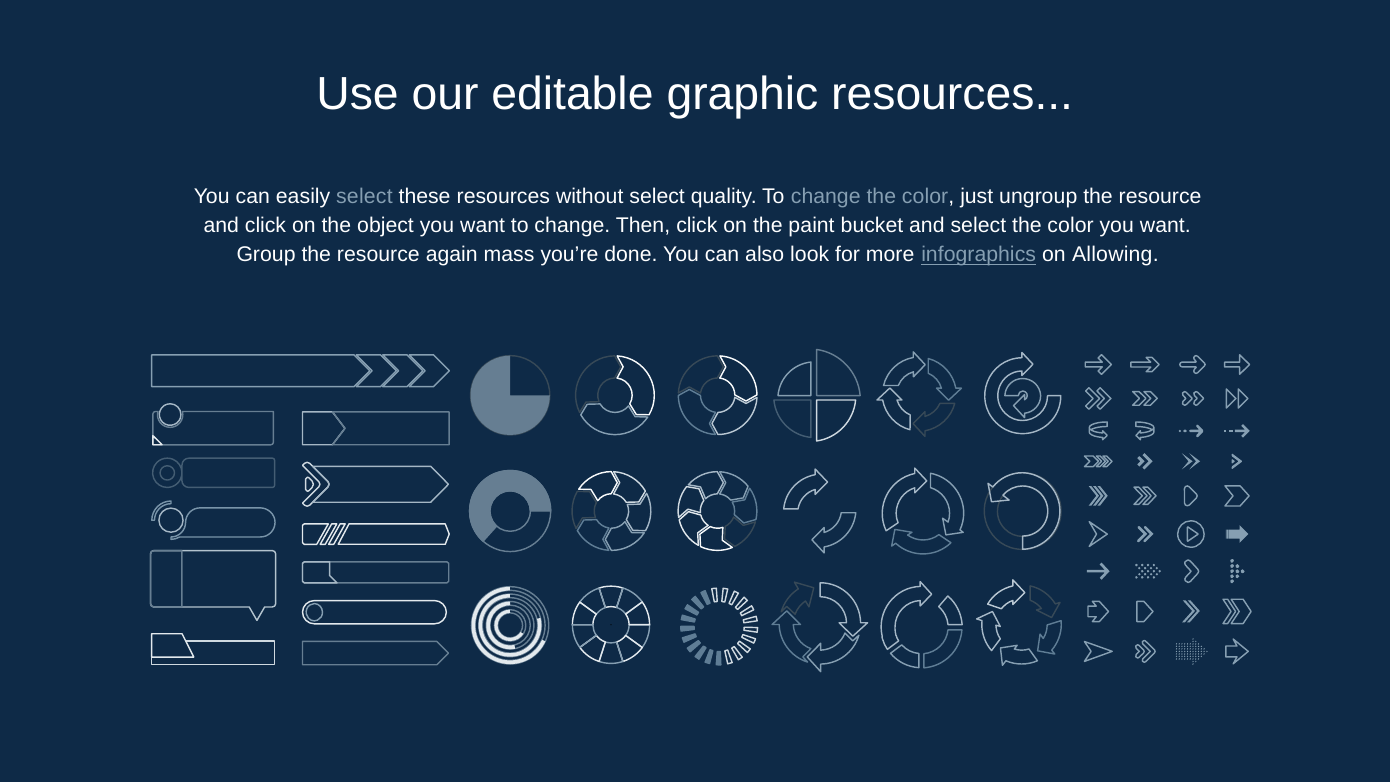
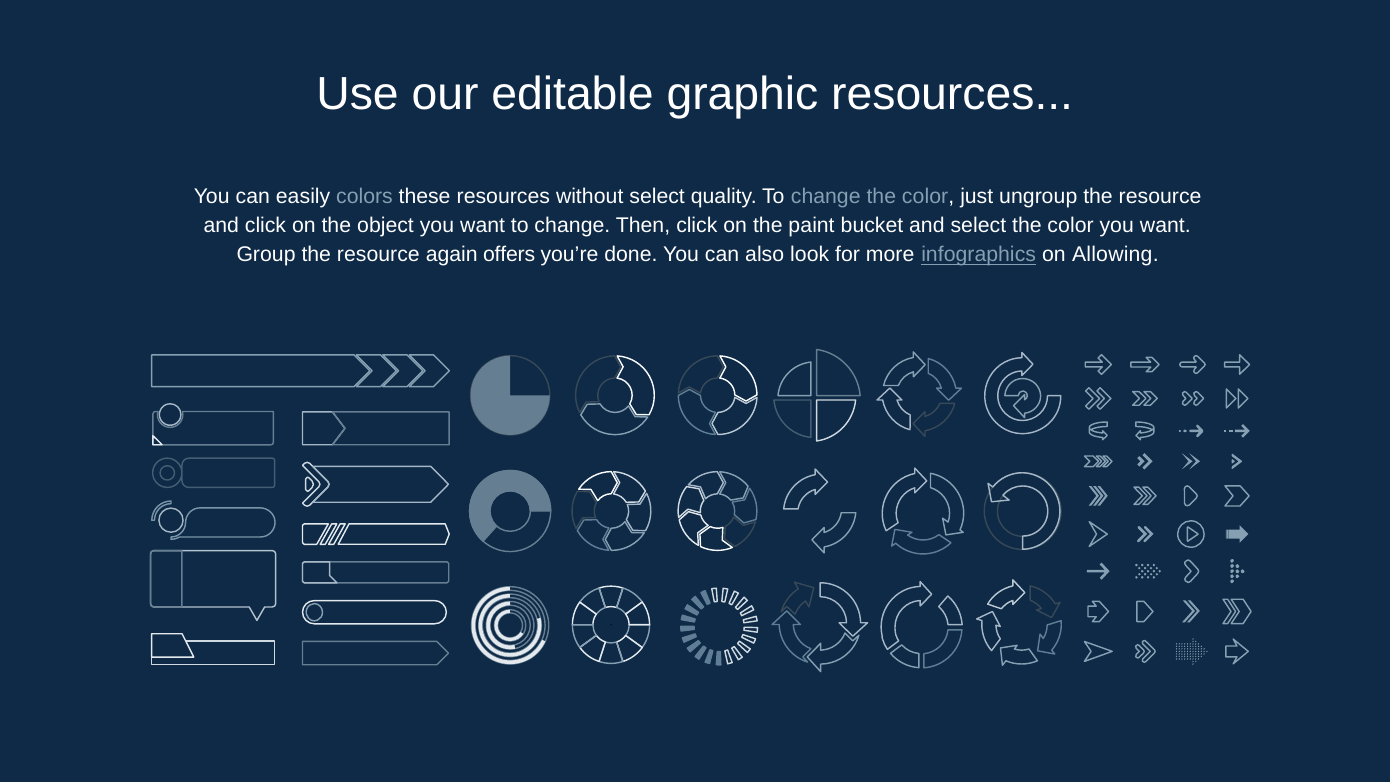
easily select: select -> colors (365, 196)
mass: mass -> offers (509, 255)
